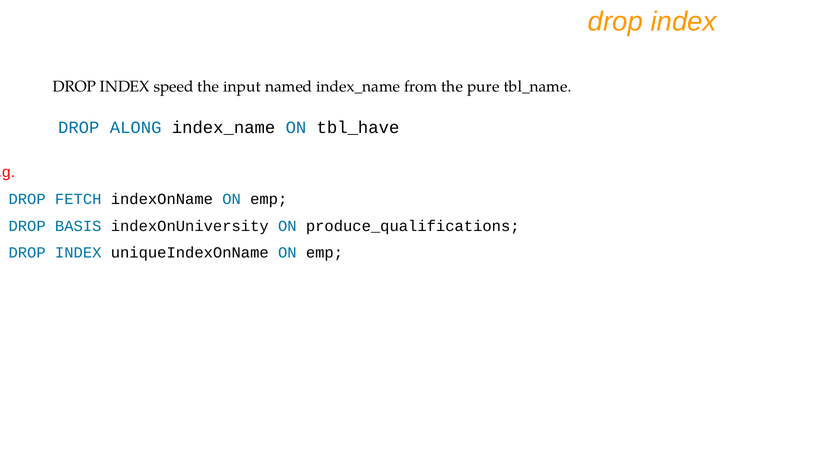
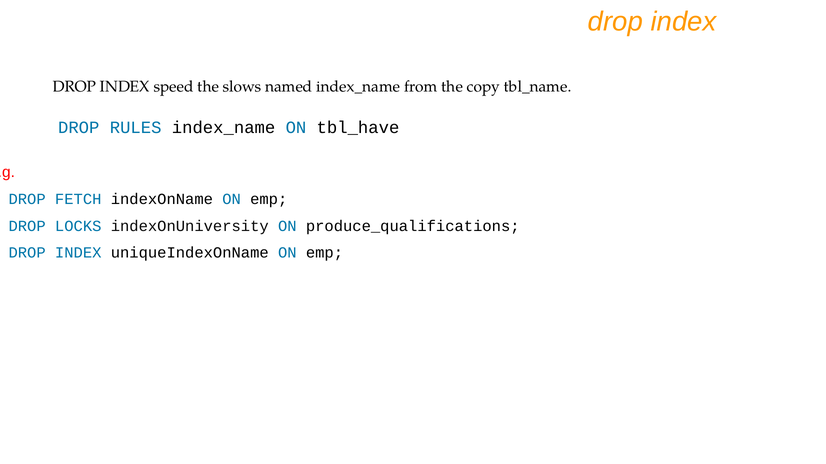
input: input -> slows (242, 87)
pure: pure -> copy (483, 87)
ALONG: ALONG -> RULES (136, 128)
BASIS: BASIS -> LOCKS (78, 226)
